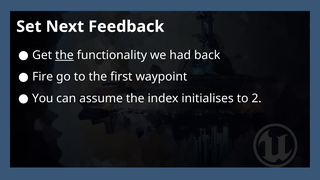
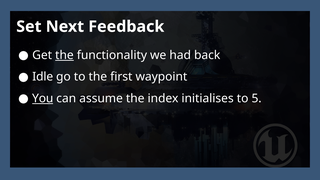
Fire: Fire -> Idle (43, 77)
You underline: none -> present (43, 98)
2: 2 -> 5 (257, 98)
